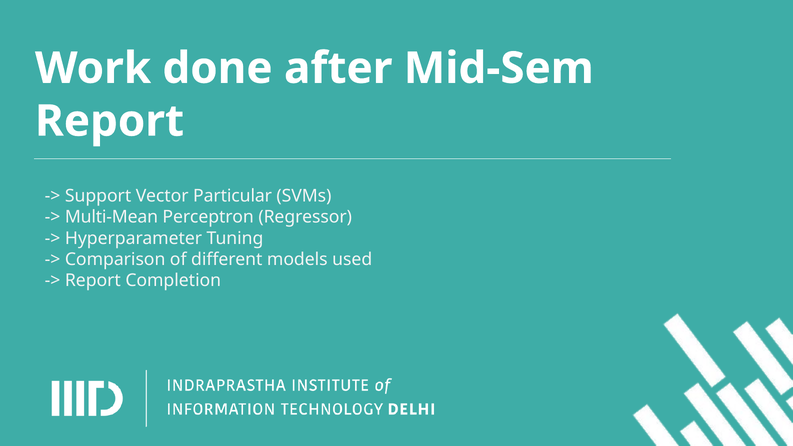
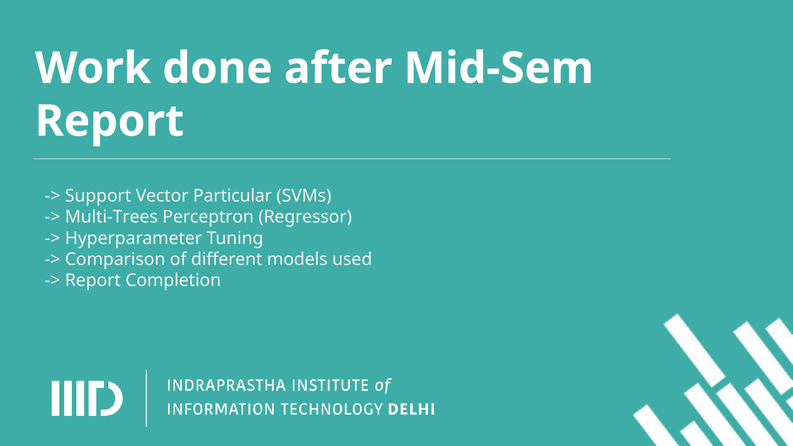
Multi-Mean: Multi-Mean -> Multi-Trees (111, 217)
